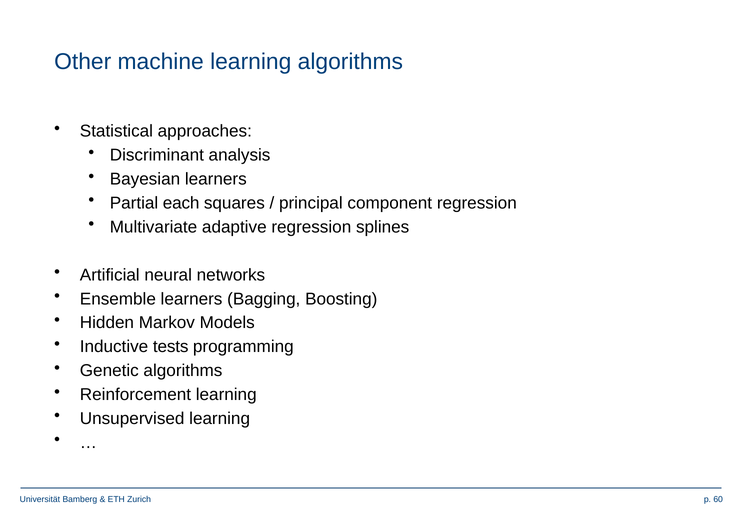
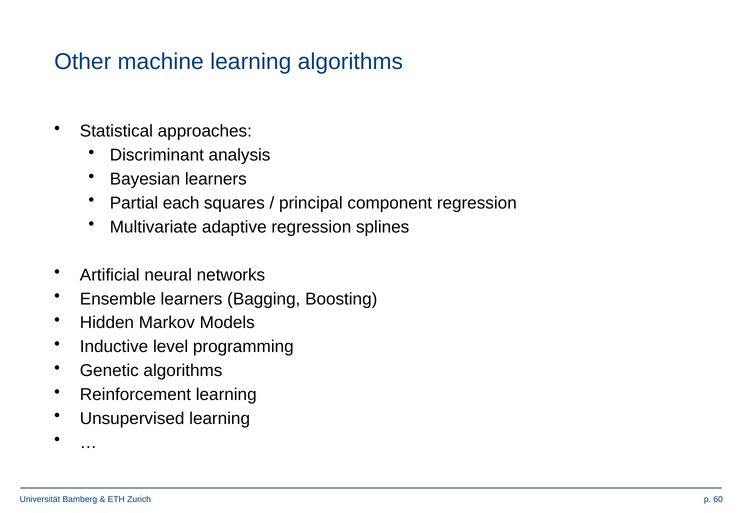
tests: tests -> level (171, 347)
